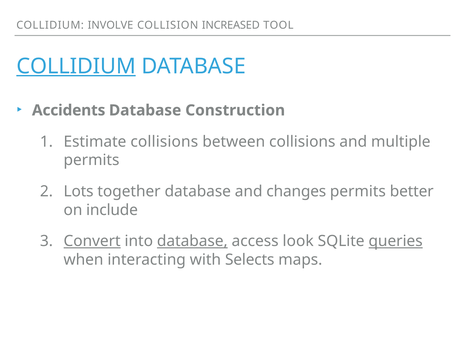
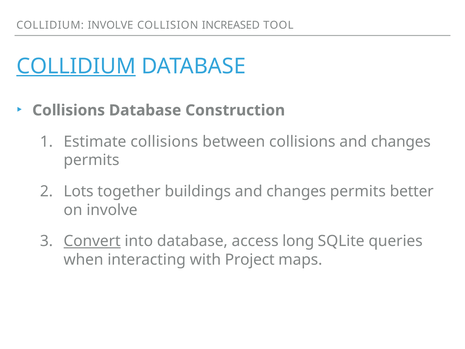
Accidents: Accidents -> Collisions (69, 110)
collisions and multiple: multiple -> changes (401, 141)
together database: database -> buildings (198, 191)
on include: include -> involve (112, 210)
database underline: present -> none (192, 241)
look: look -> long (298, 241)
queries underline: present -> none (396, 241)
Selects: Selects -> Project (250, 260)
